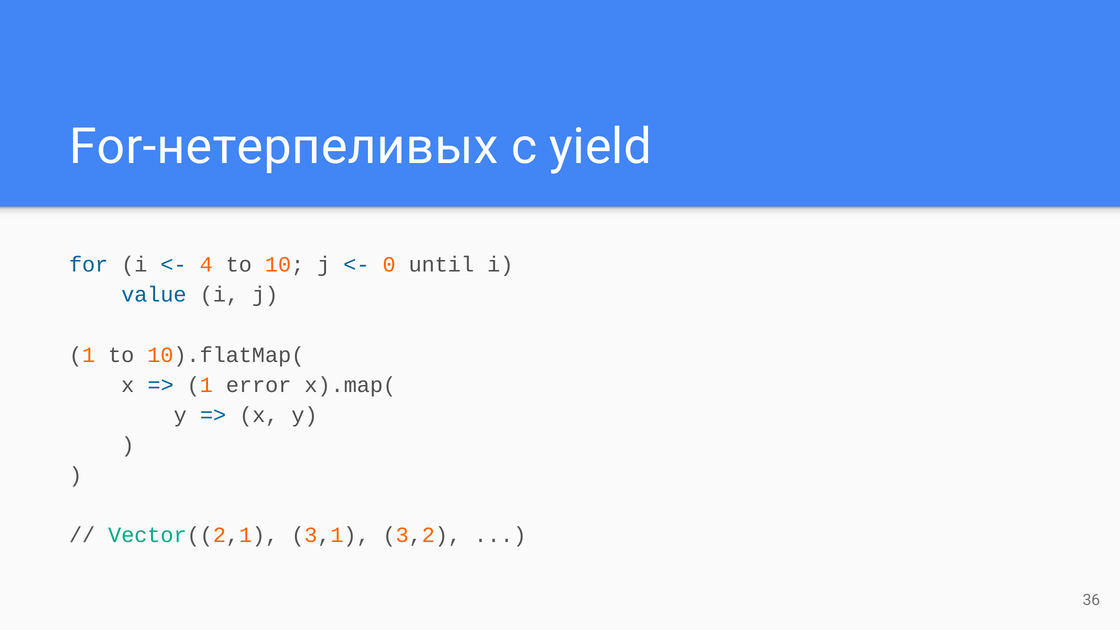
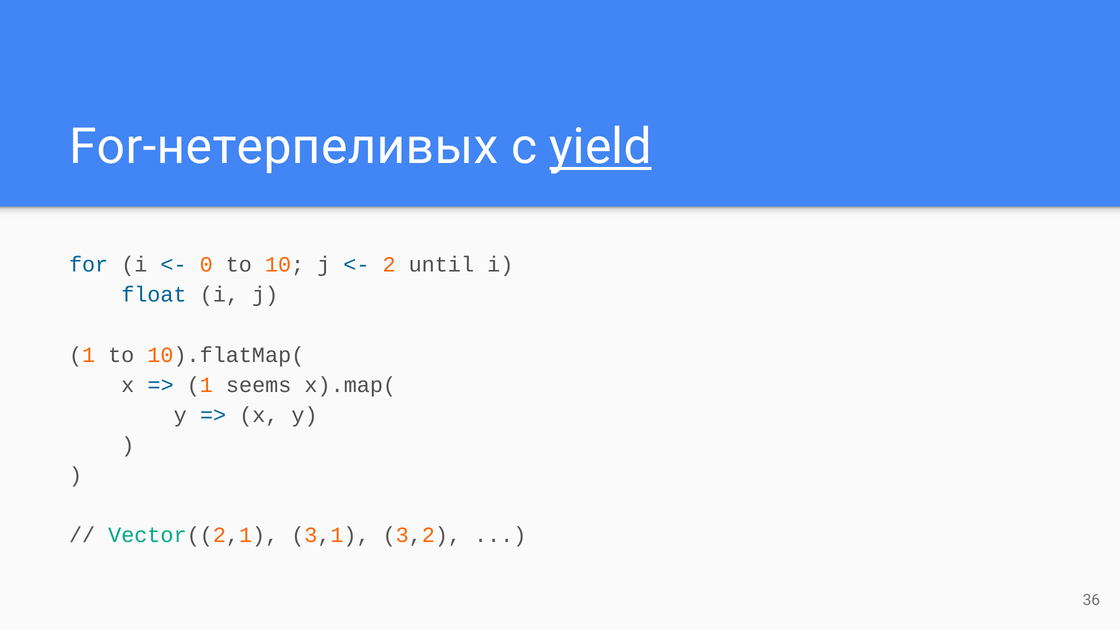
yield underline: none -> present (601, 147)
4: 4 -> 0 (206, 265)
0: 0 -> 2 (389, 265)
value: value -> float (154, 295)
error: error -> seems (259, 385)
